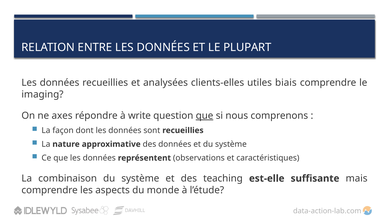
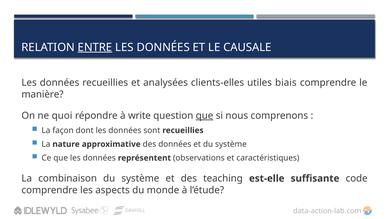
ENTRE underline: none -> present (95, 47)
PLUPART: PLUPART -> CAUSALE (247, 47)
imaging: imaging -> manière (42, 94)
axes: axes -> quoi (62, 116)
mais: mais -> code (357, 178)
